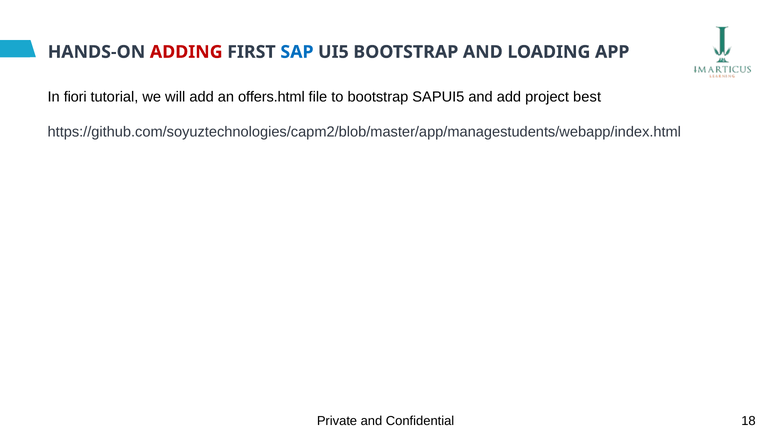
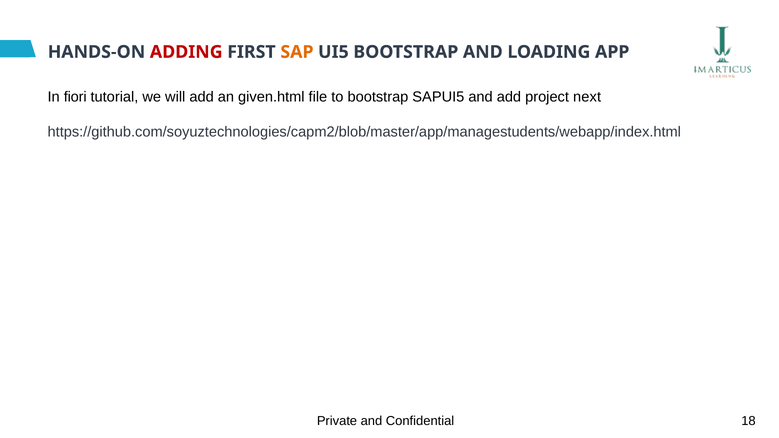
SAP colour: blue -> orange (297, 52)
offers.html: offers.html -> given.html (271, 97)
best: best -> next (587, 97)
